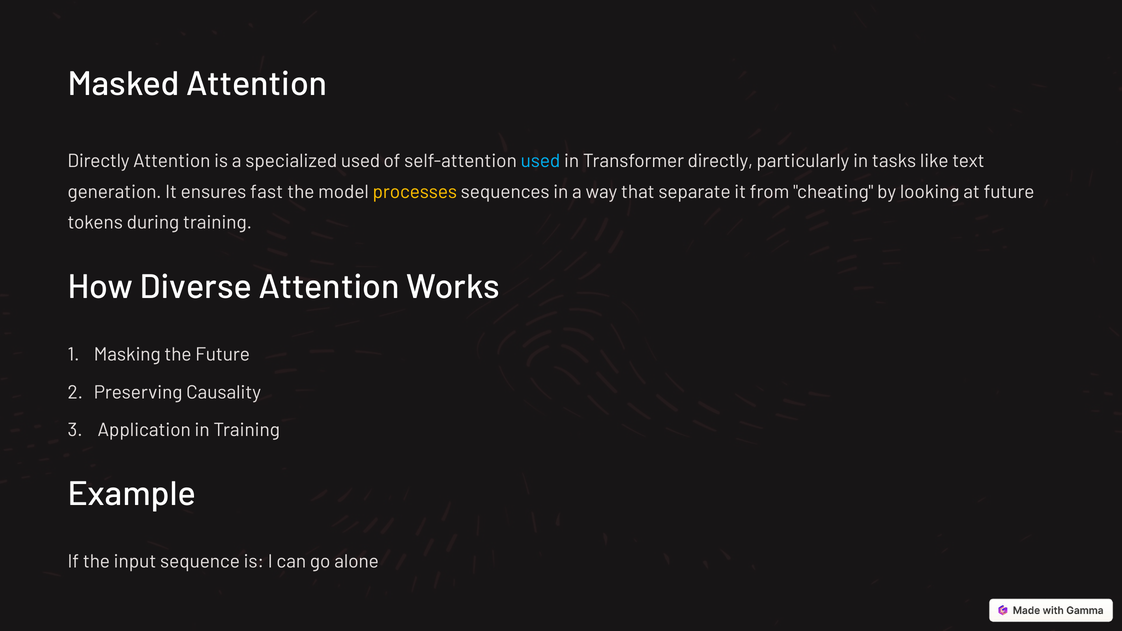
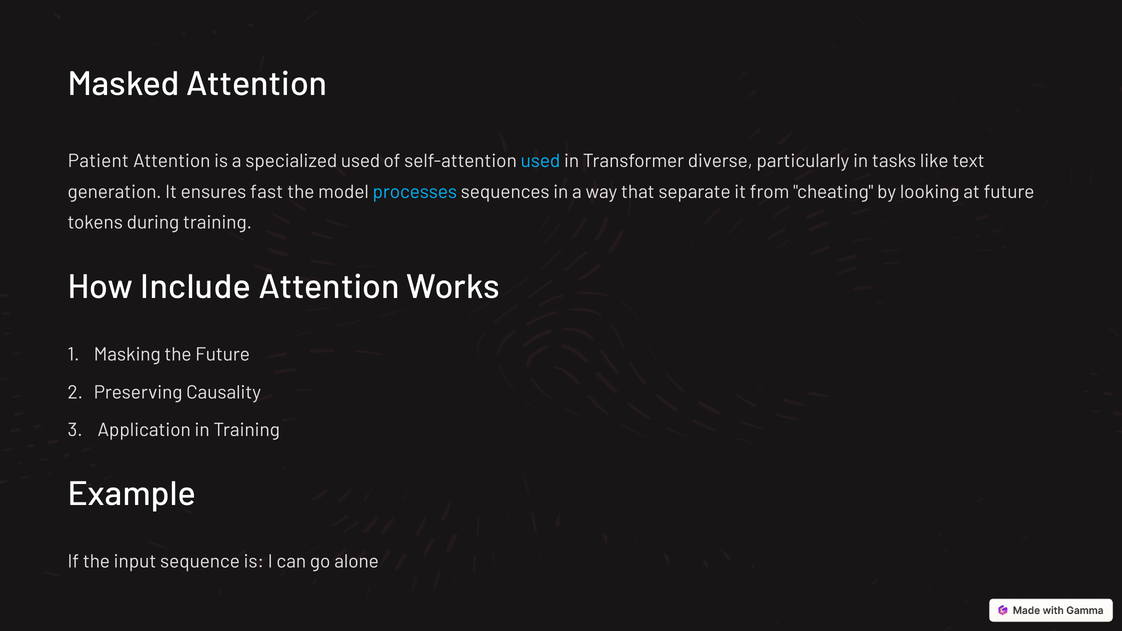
Directly: Directly -> Patient (98, 161)
Transformer directly: directly -> diverse (720, 161)
processes colour: yellow -> light blue (415, 192)
Diverse: Diverse -> Include (196, 287)
